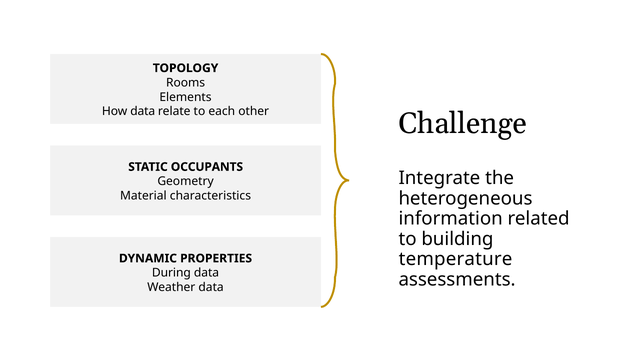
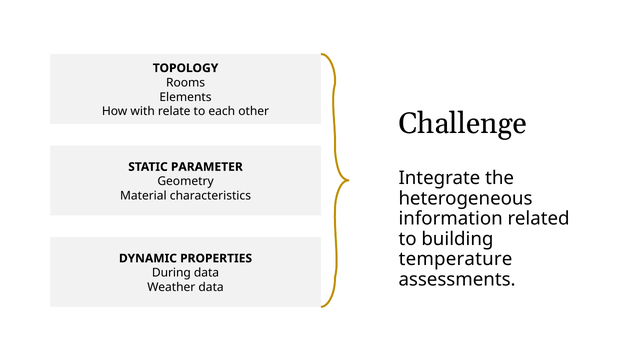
How data: data -> with (143, 112)
OCCUPANTS: OCCUPANTS -> PARAMETER (207, 167)
